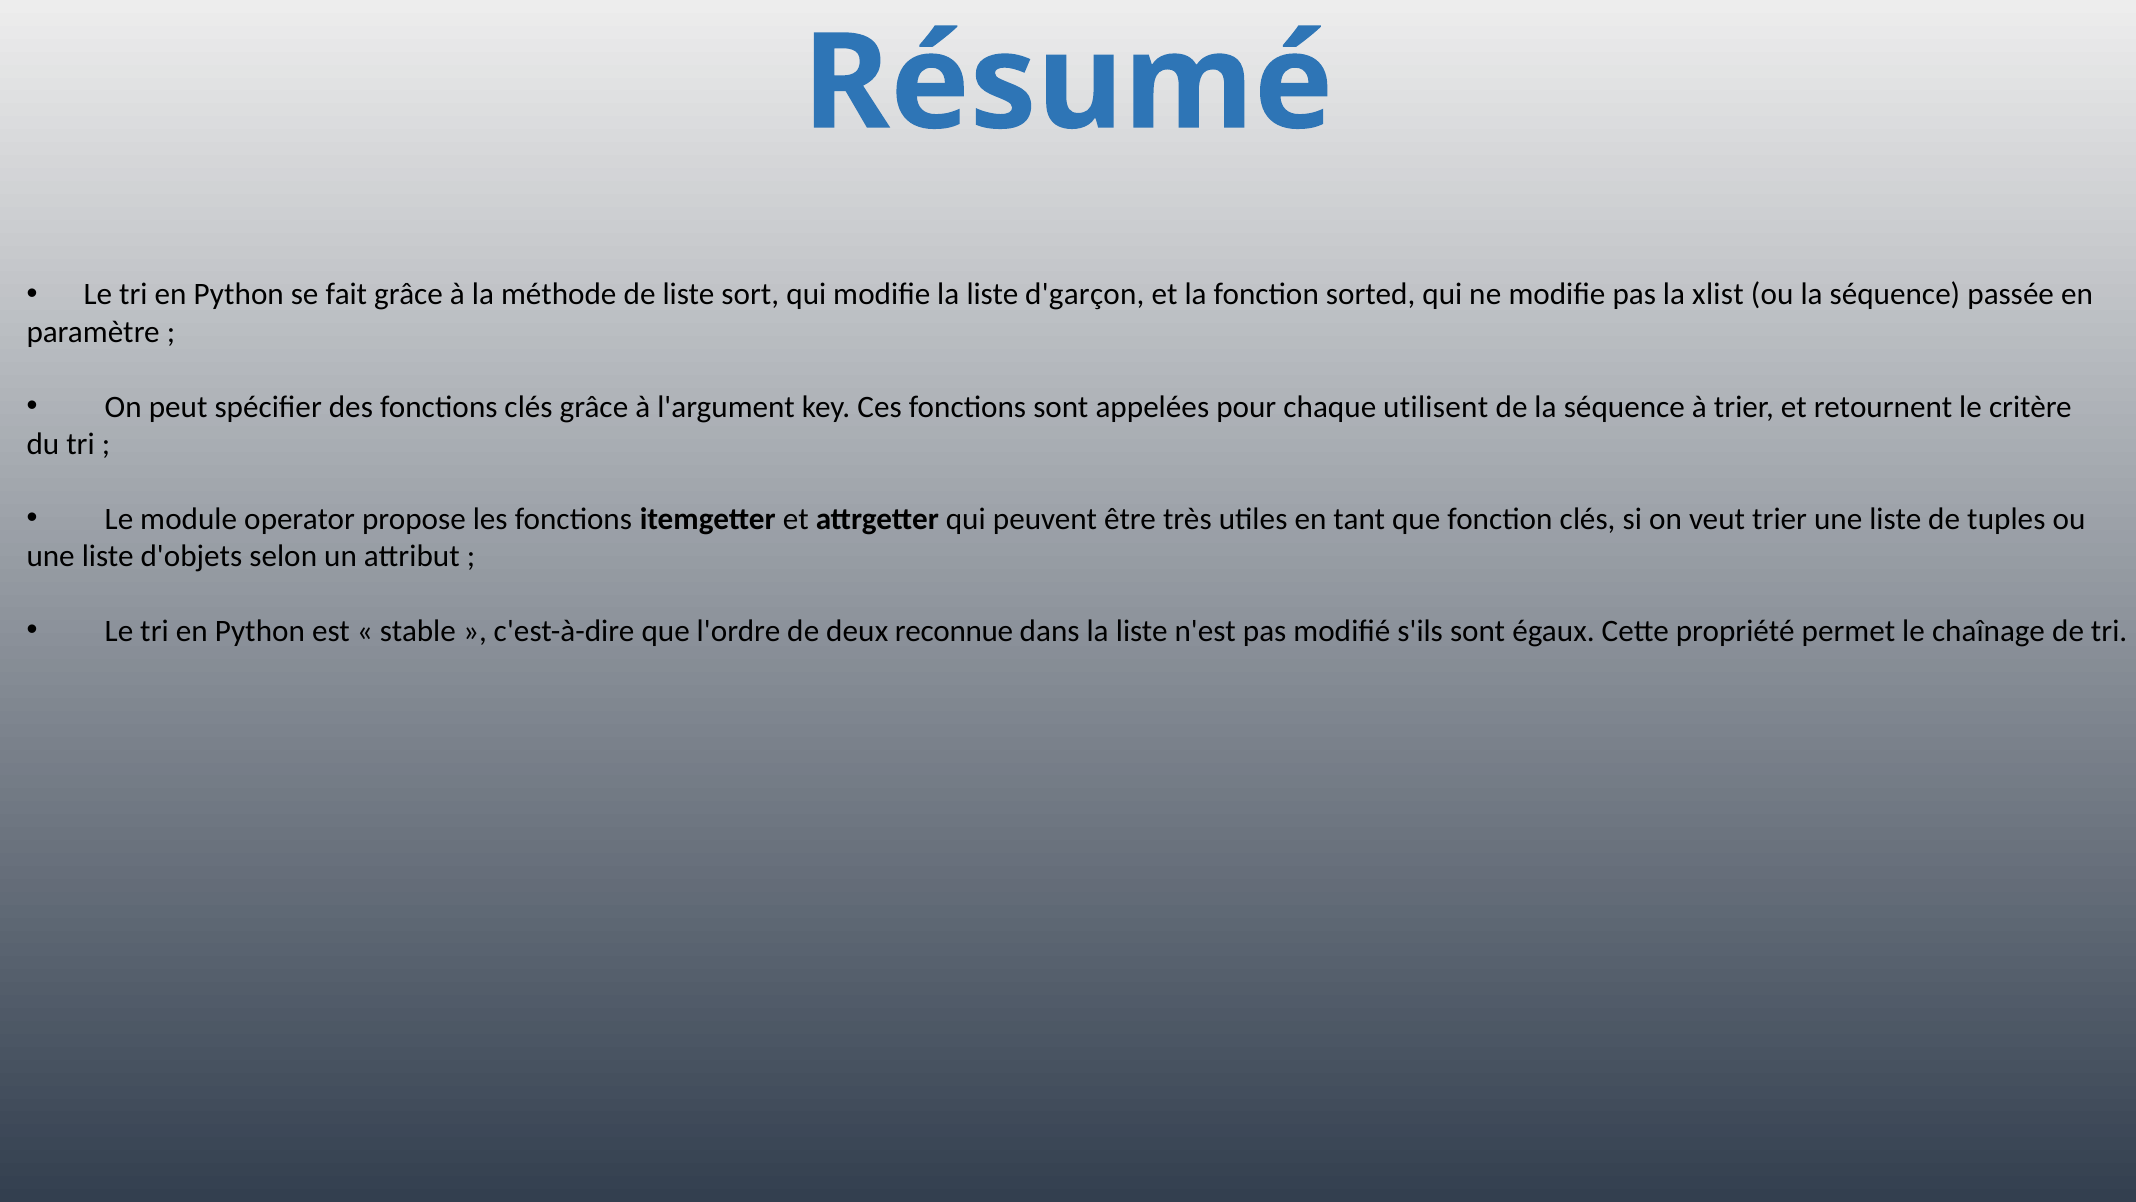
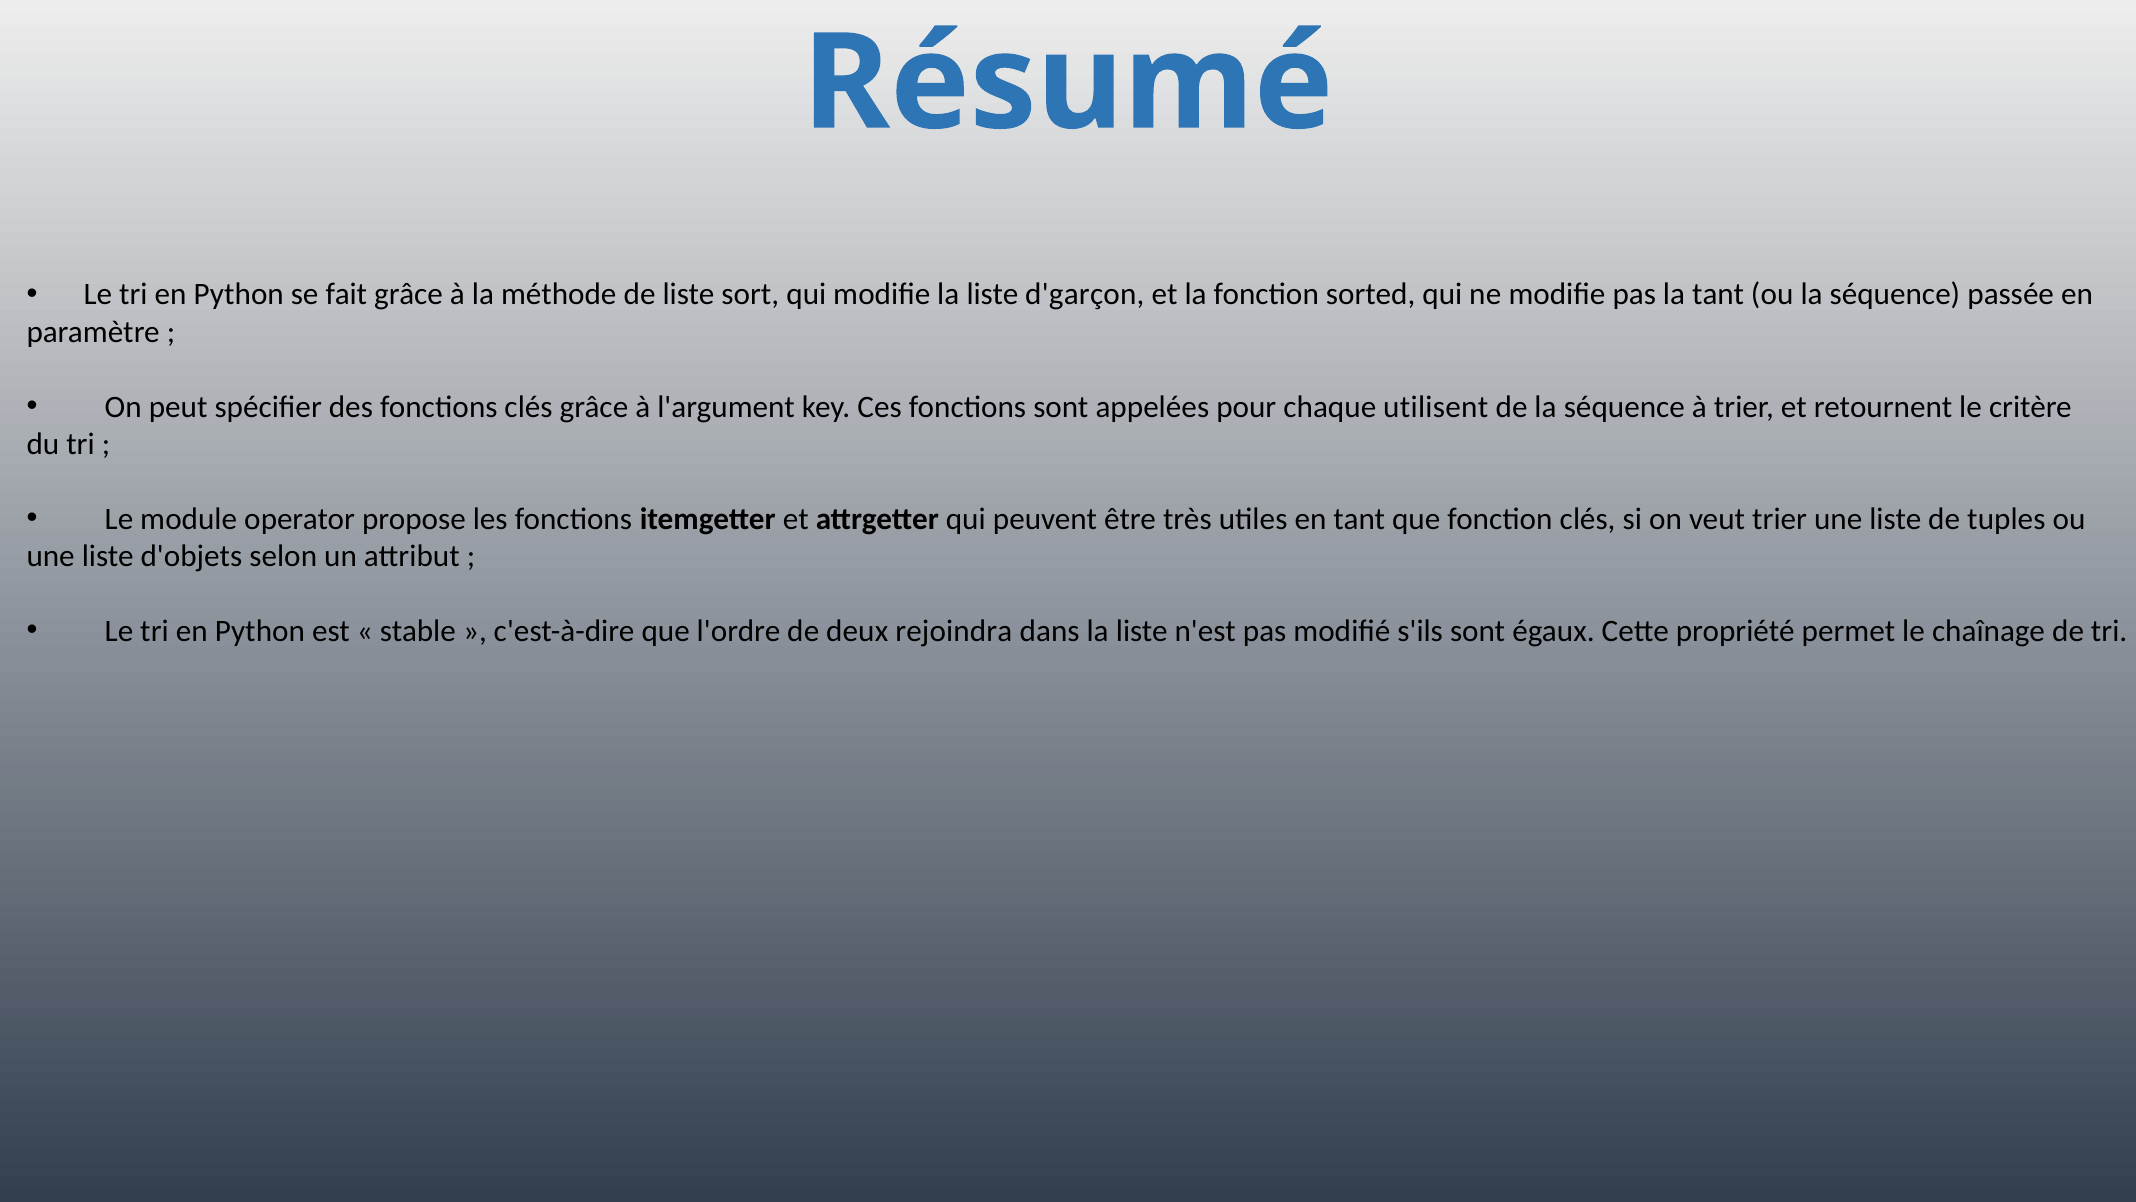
la xlist: xlist -> tant (1718, 294)
reconnue: reconnue -> rejoindra (954, 631)
